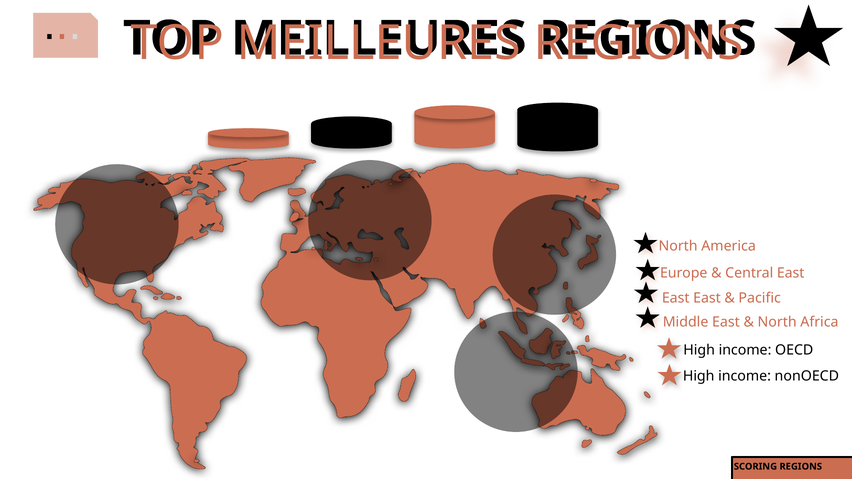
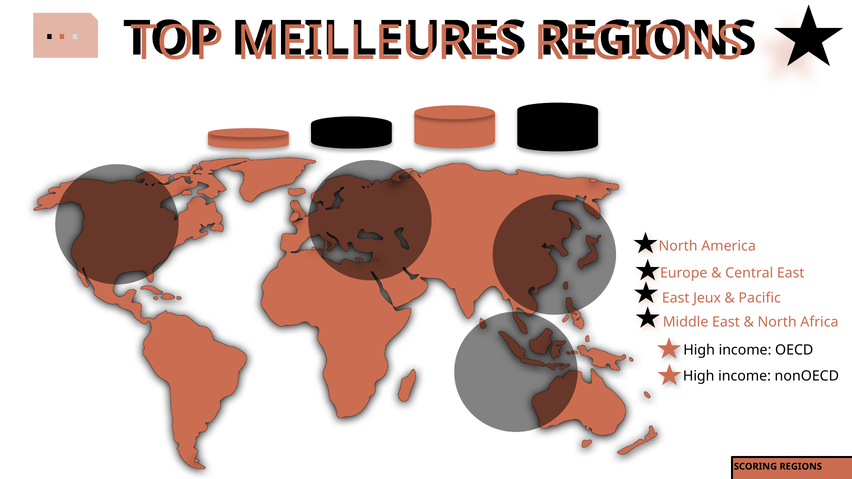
East: East -> Jeux (707, 298)
